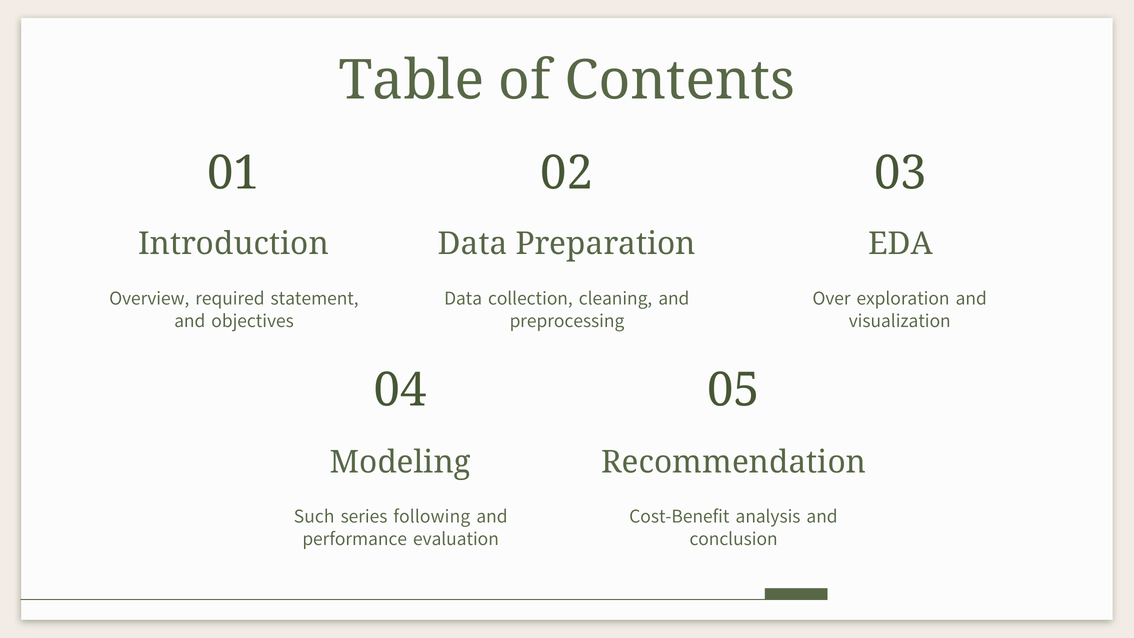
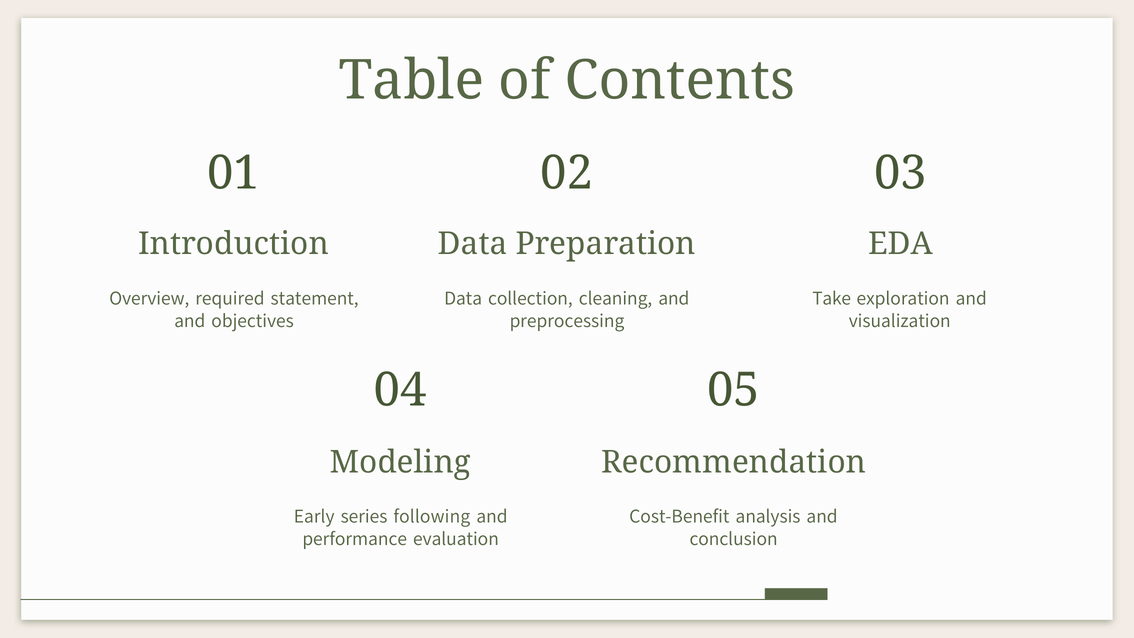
Over: Over -> Take (832, 298)
Such: Such -> Early (314, 516)
